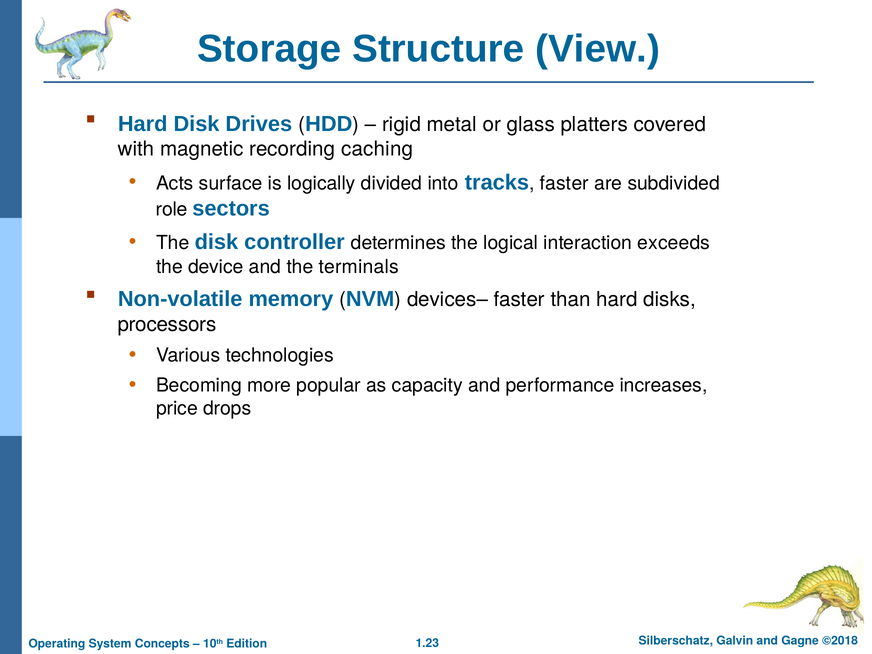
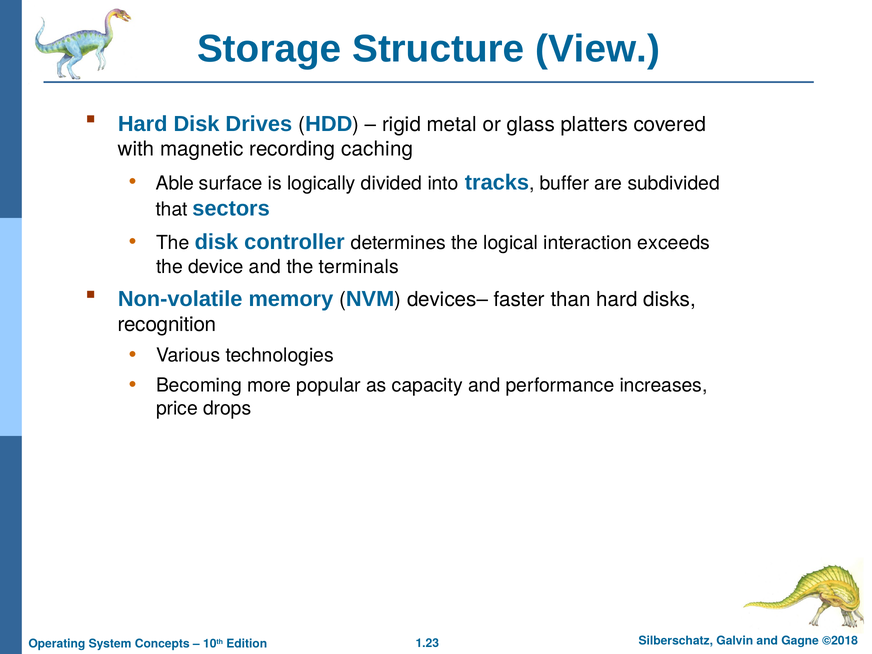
Acts: Acts -> Able (175, 183)
faster: faster -> buffer (564, 183)
role: role -> that (172, 209)
processors: processors -> recognition (167, 325)
